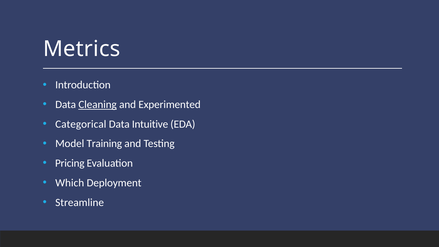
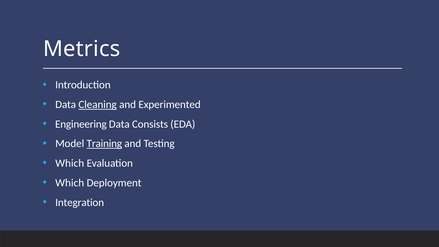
Categorical: Categorical -> Engineering (81, 124)
Intuitive: Intuitive -> Consists (150, 124)
Training underline: none -> present (104, 144)
Pricing: Pricing -> Which (70, 163)
Streamline: Streamline -> Integration (80, 202)
